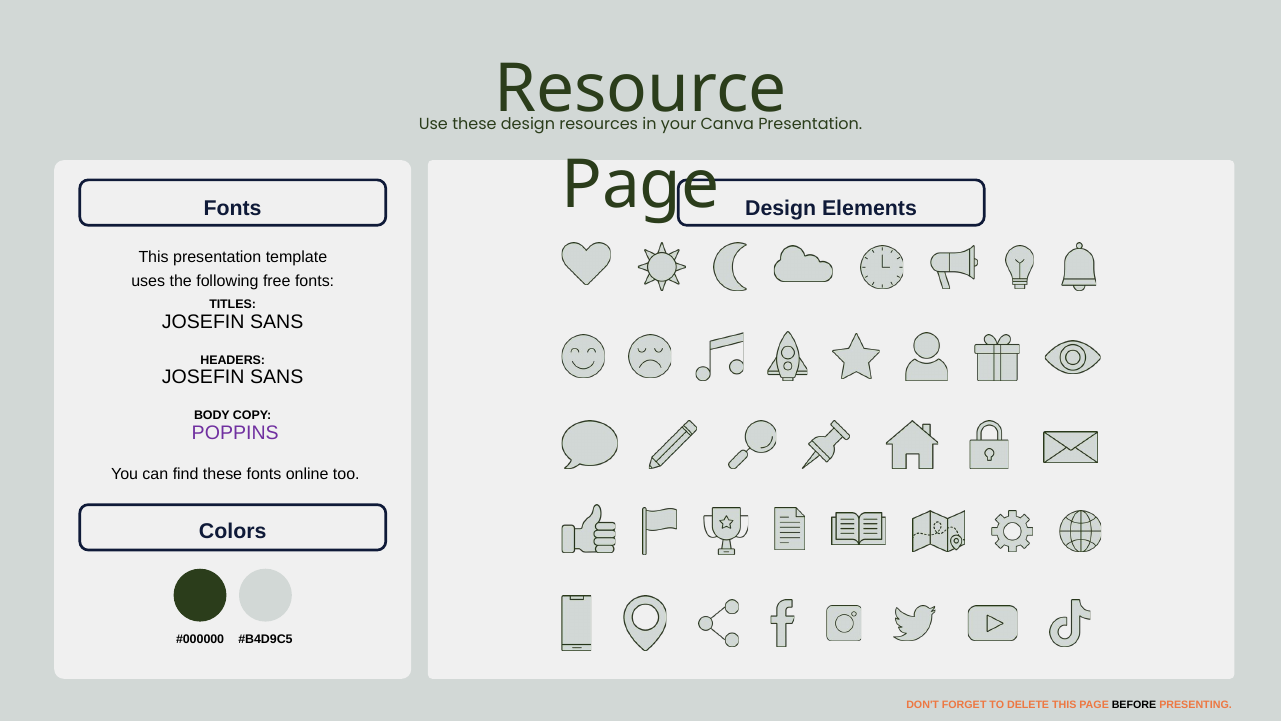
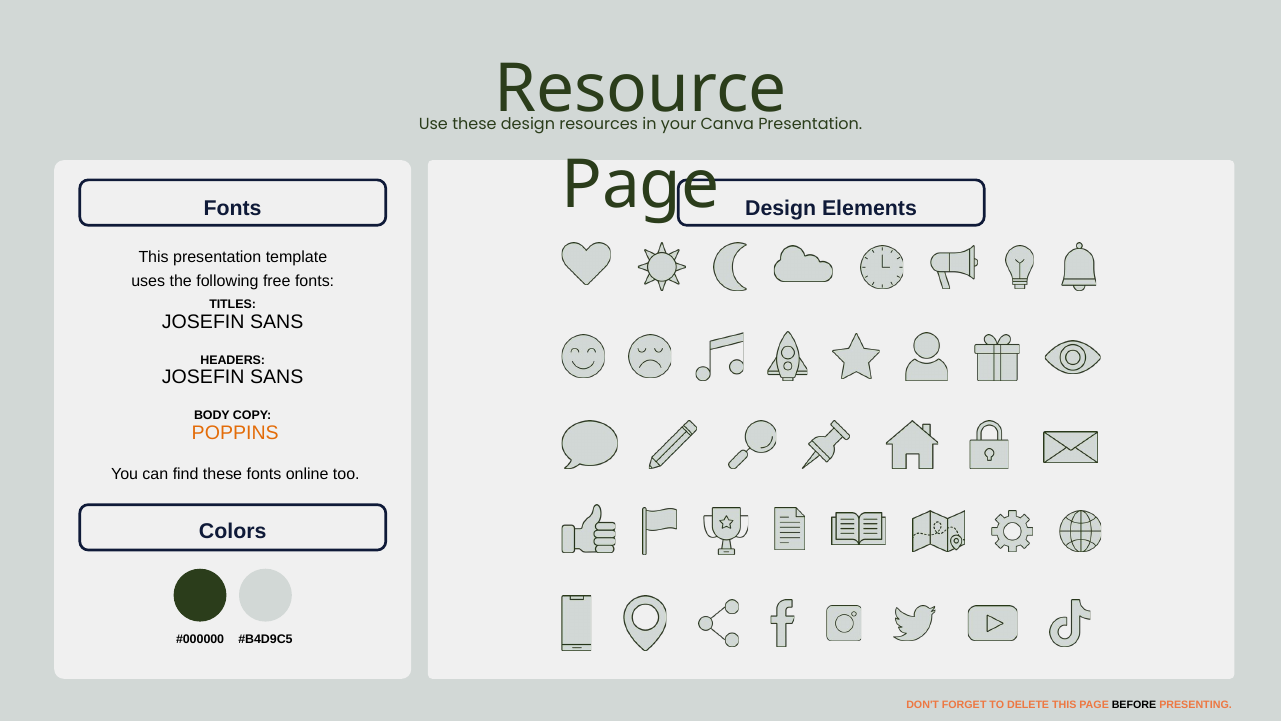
POPPINS colour: purple -> orange (235, 433)
